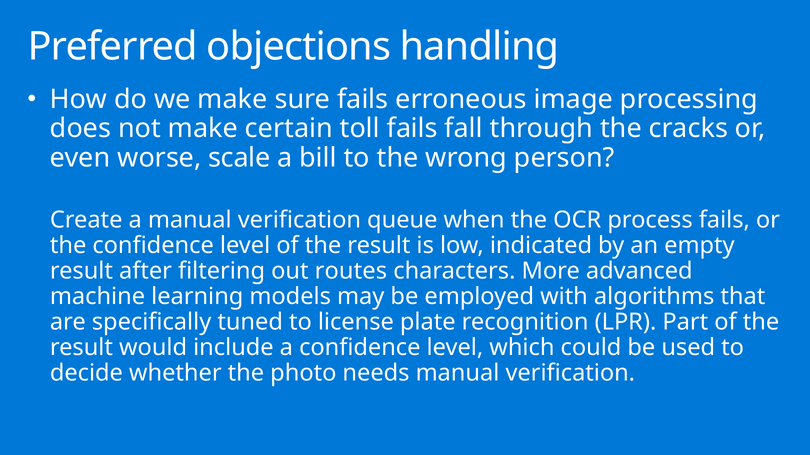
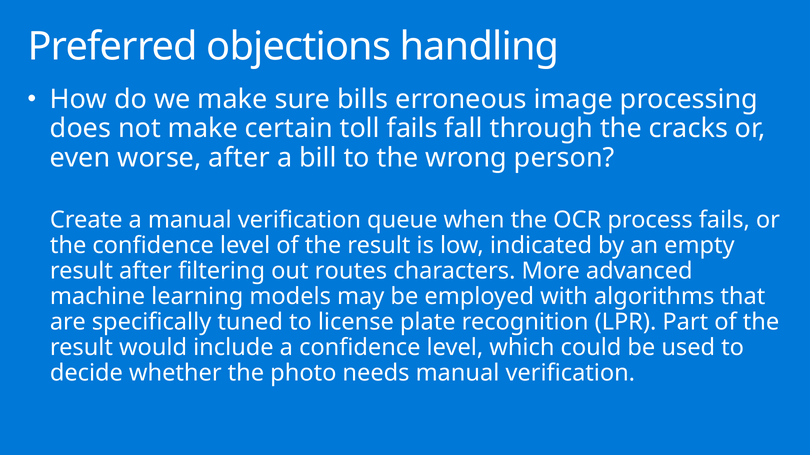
sure fails: fails -> bills (363, 100)
worse scale: scale -> after (239, 158)
